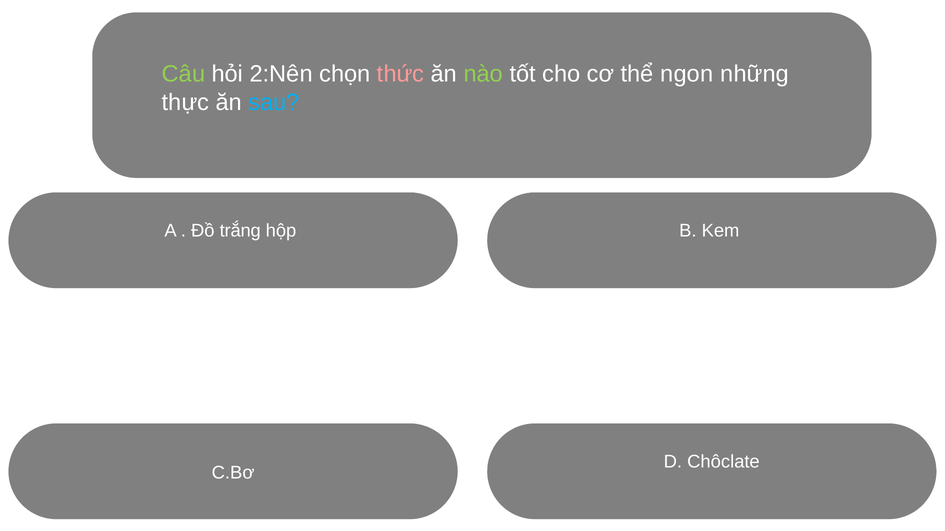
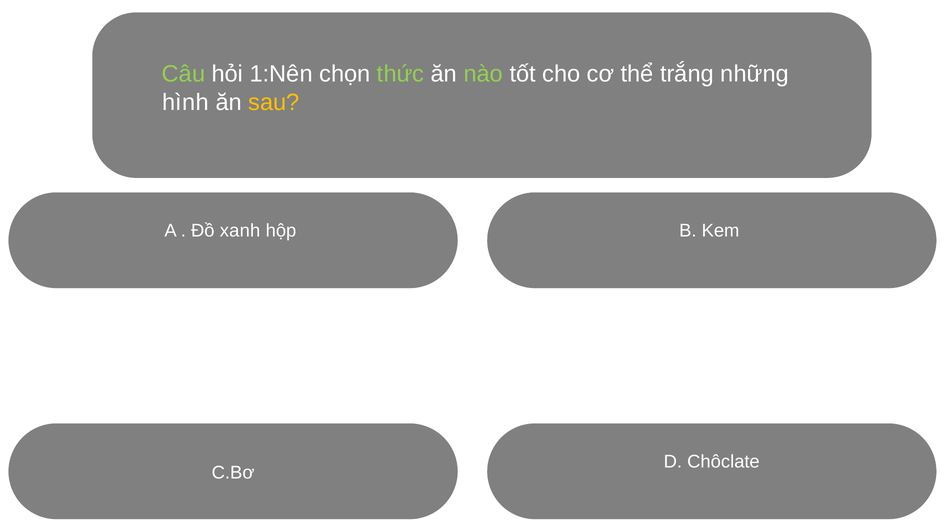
2:Nên: 2:Nên -> 1:Nên (281, 74)
thức colour: pink -> light green (401, 74)
ngon: ngon -> trắng (687, 74)
thực: thực -> hình (185, 103)
sau colour: light blue -> yellow (274, 103)
trắng: trắng -> xanh (240, 231)
